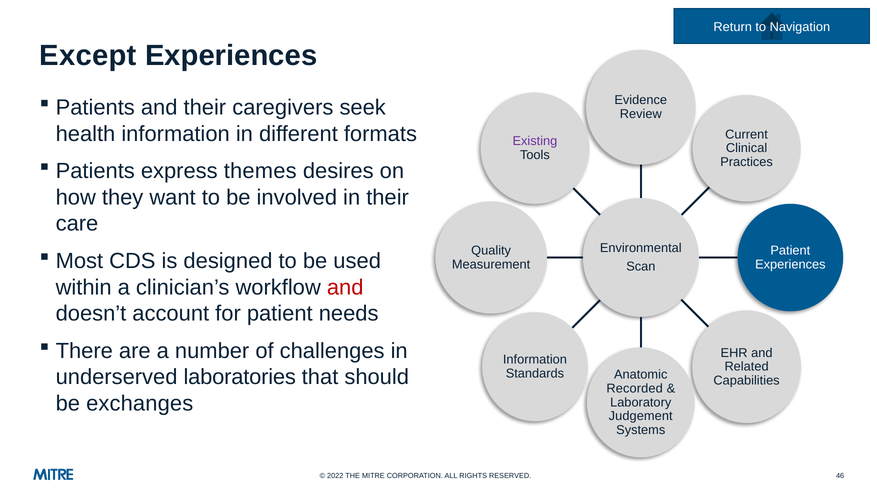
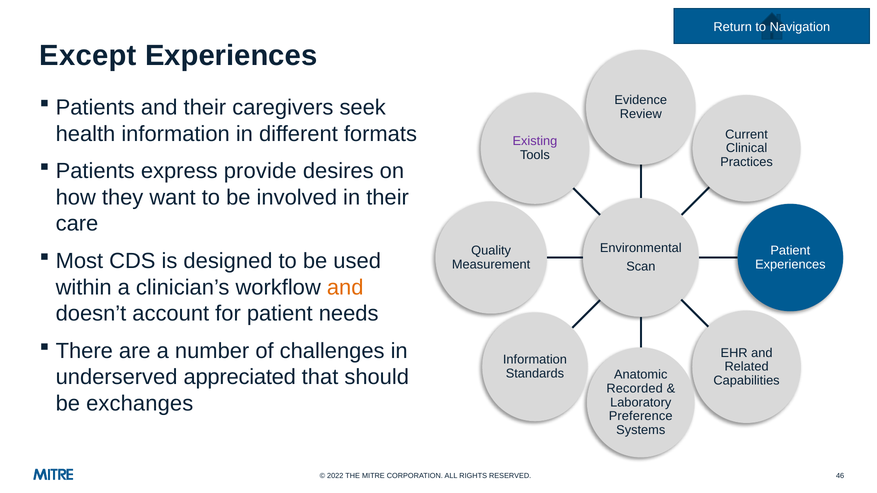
themes: themes -> provide (260, 171)
and colour: red -> orange (345, 288)
laboratories: laboratories -> appreciated (240, 377)
Judgement: Judgement -> Preference (641, 416)
